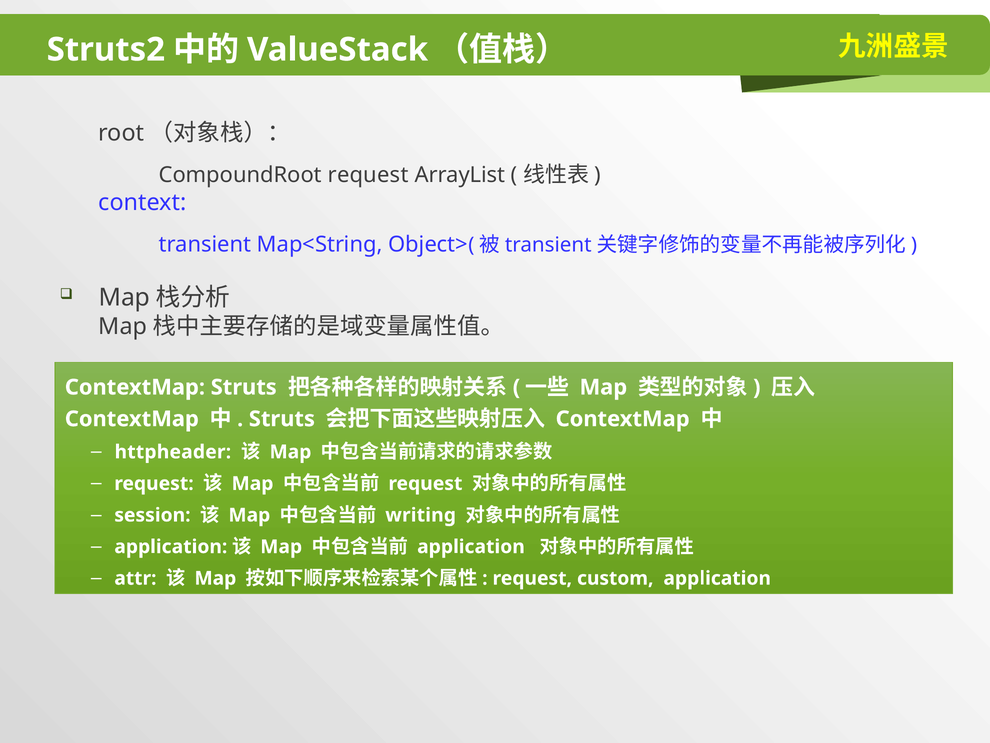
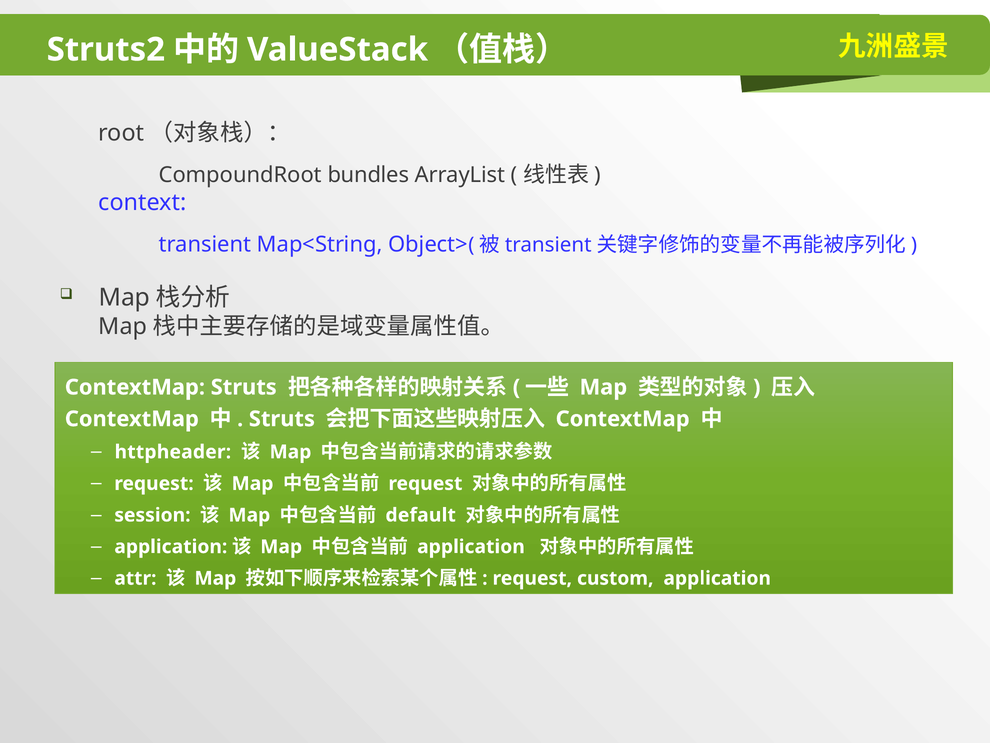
CompoundRoot request: request -> bundles (368, 175)
writing: writing -> default (421, 515)
